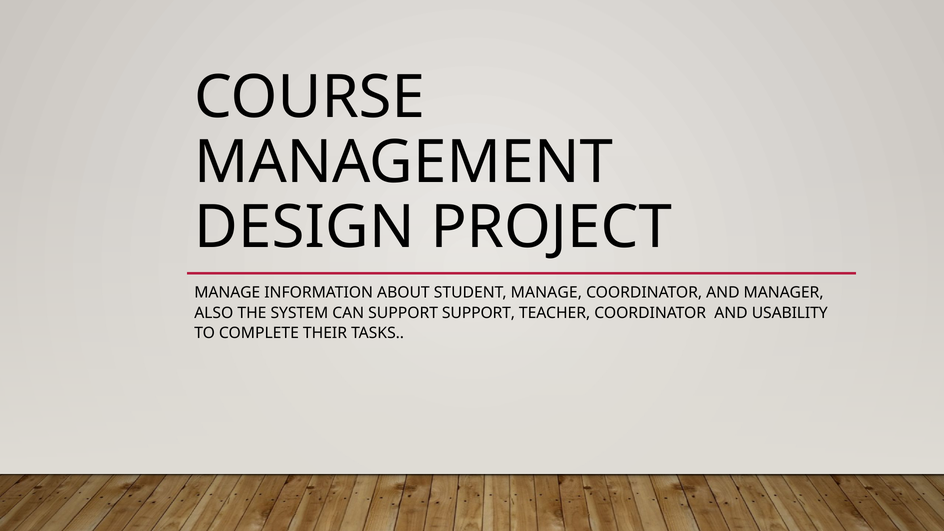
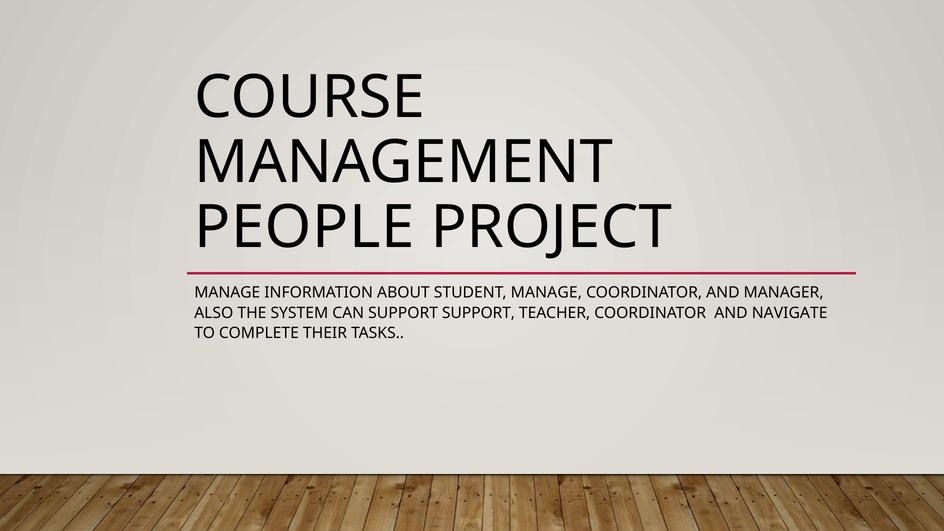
DESIGN: DESIGN -> PEOPLE (304, 227)
USABILITY: USABILITY -> NAVIGATE (790, 313)
